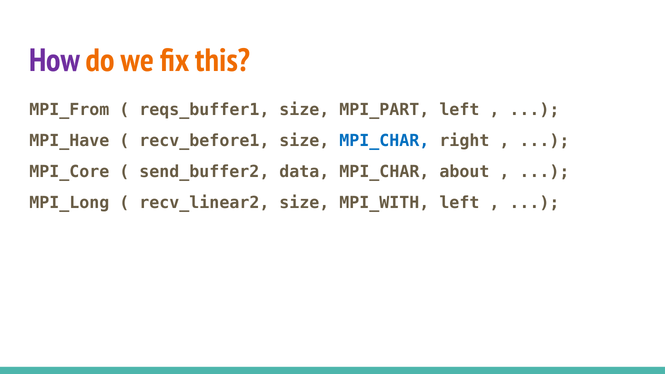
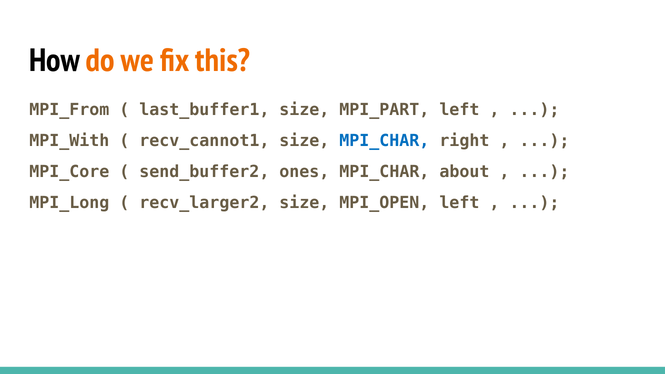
How colour: purple -> black (55, 61)
reqs_buffer1: reqs_buffer1 -> last_buffer1 (204, 110)
MPI_Have: MPI_Have -> MPI_With (69, 141)
recv_before1: recv_before1 -> recv_cannot1 (204, 141)
data: data -> ones (304, 172)
recv_linear2: recv_linear2 -> recv_larger2 (204, 203)
MPI_WITH: MPI_WITH -> MPI_OPEN (384, 203)
